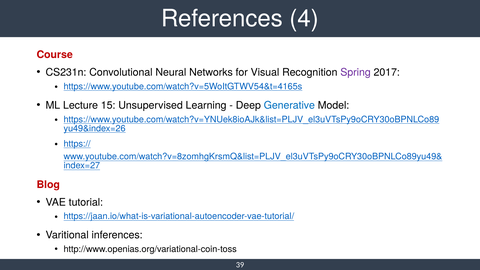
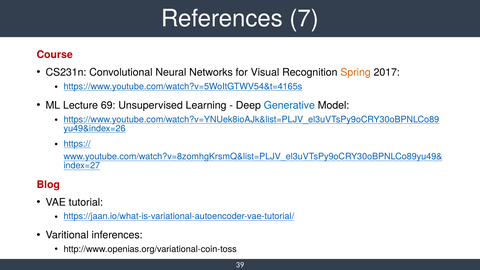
4: 4 -> 7 (304, 18)
Spring colour: purple -> orange (356, 72)
15: 15 -> 69 (108, 105)
